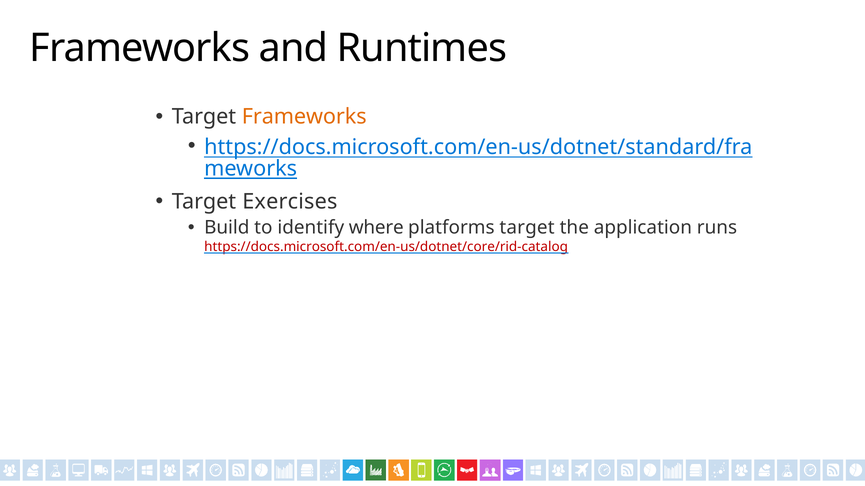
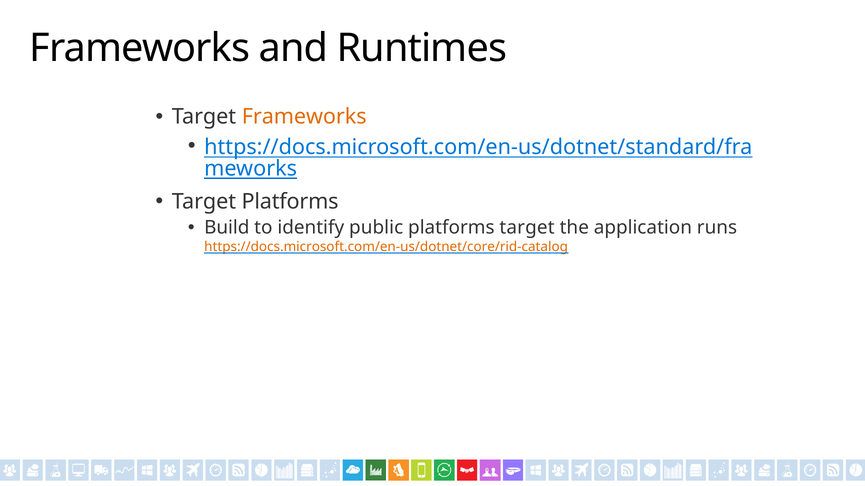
Target Exercises: Exercises -> Platforms (290, 202)
where: where -> public (376, 228)
https://docs.microsoft.com/en-us/dotnet/core/rid-catalog colour: red -> orange (386, 247)
